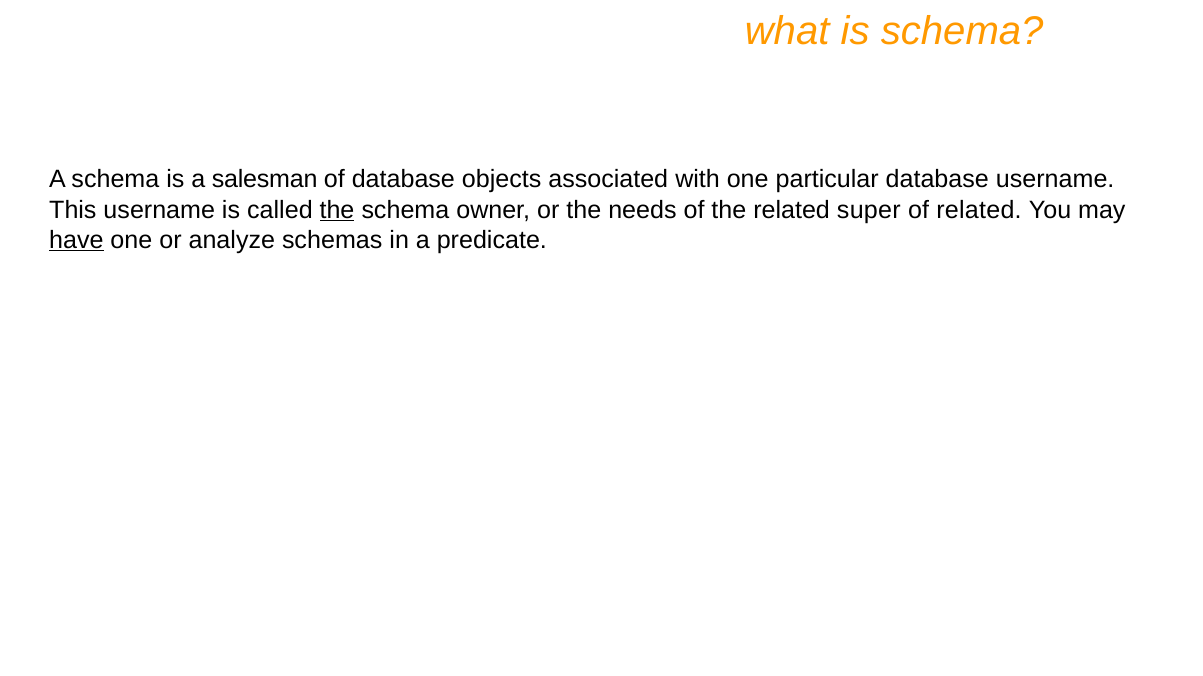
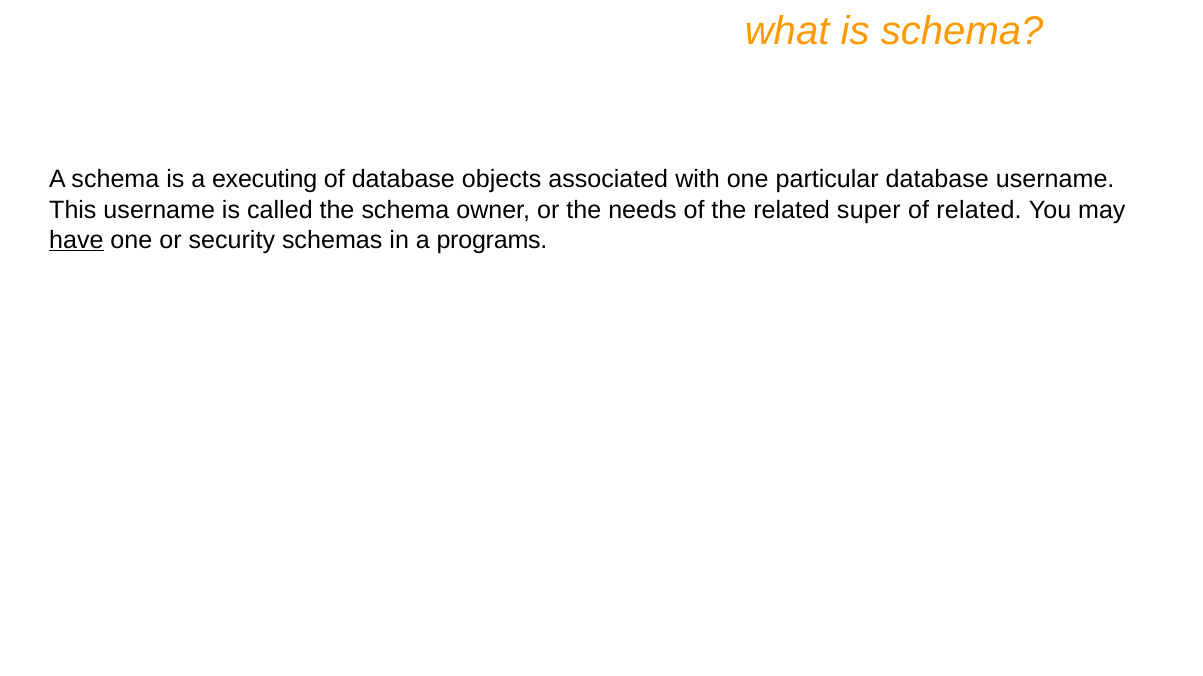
salesman: salesman -> executing (265, 180)
the underline: present -> none (337, 210)
analyze: analyze -> security (232, 240)
predicate: predicate -> programs (492, 240)
